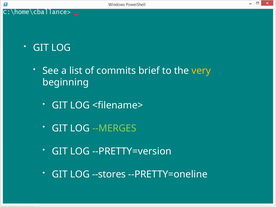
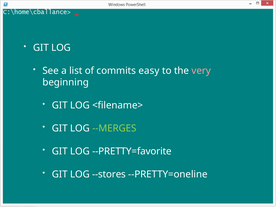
brief: brief -> easy (149, 71)
very colour: yellow -> pink (201, 71)
--PRETTY=version: --PRETTY=version -> --PRETTY=favorite (132, 151)
